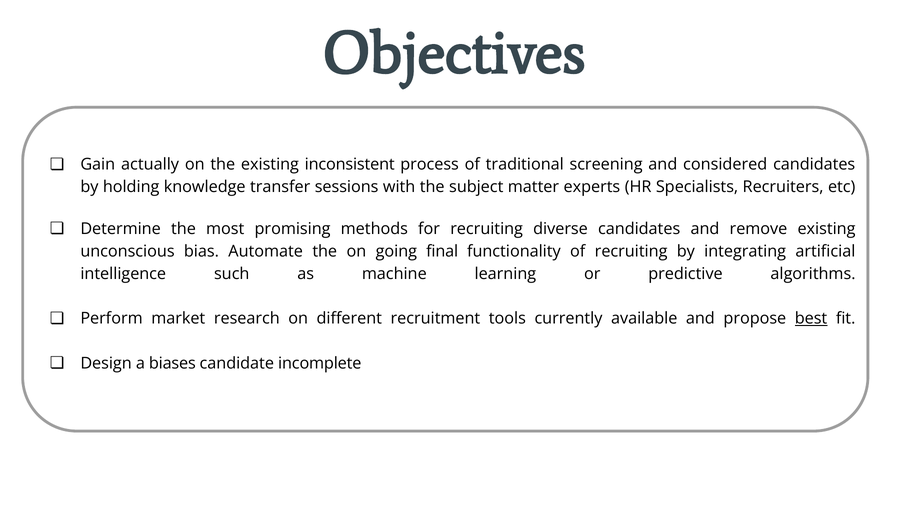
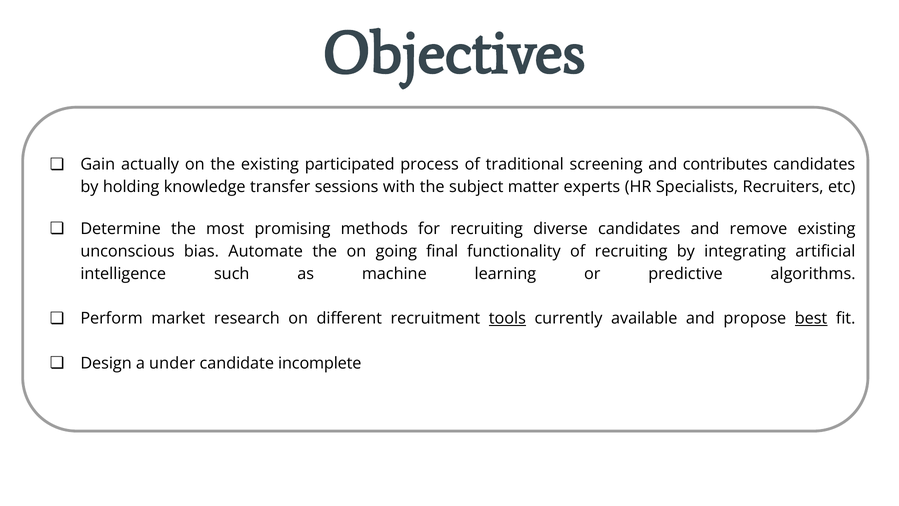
inconsistent: inconsistent -> participated (350, 164)
considered: considered -> contributes (725, 164)
tools underline: none -> present (507, 318)
biases: biases -> under (172, 363)
